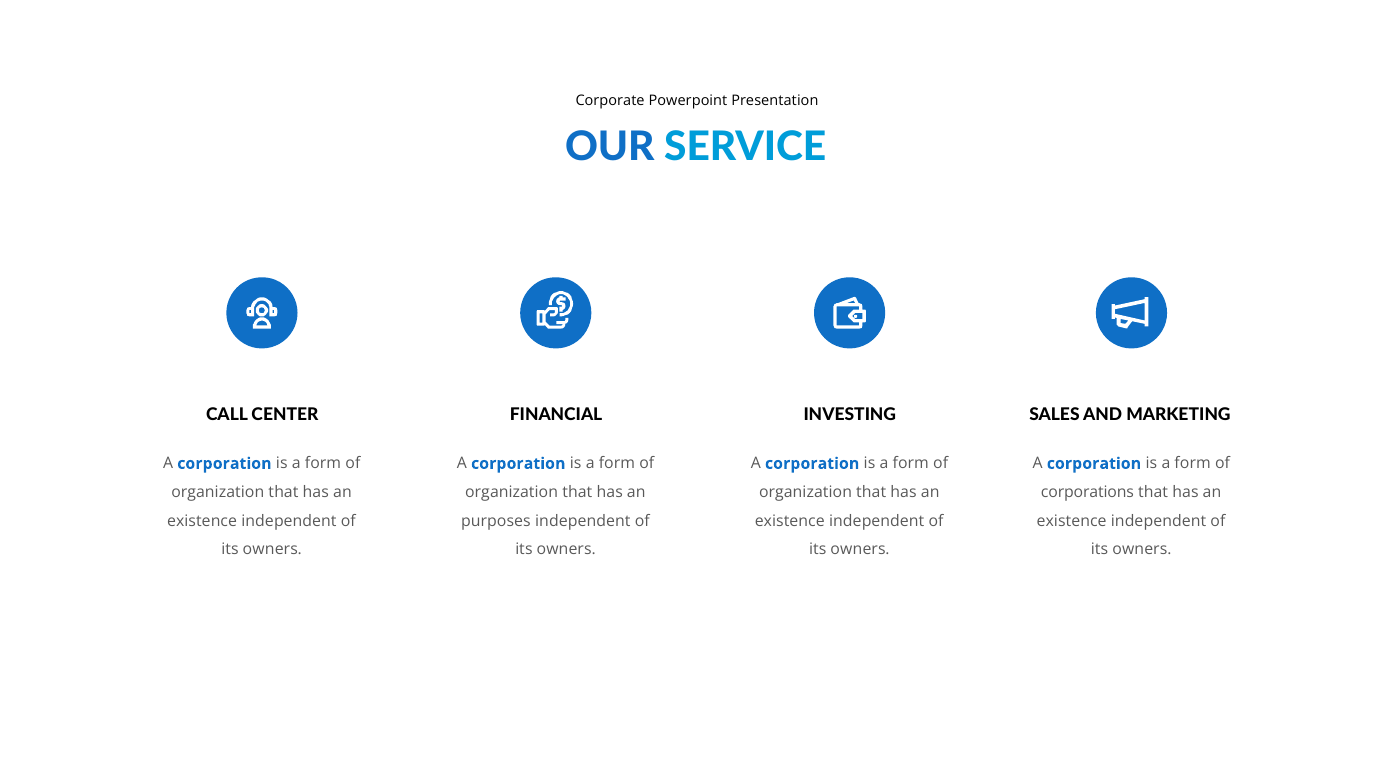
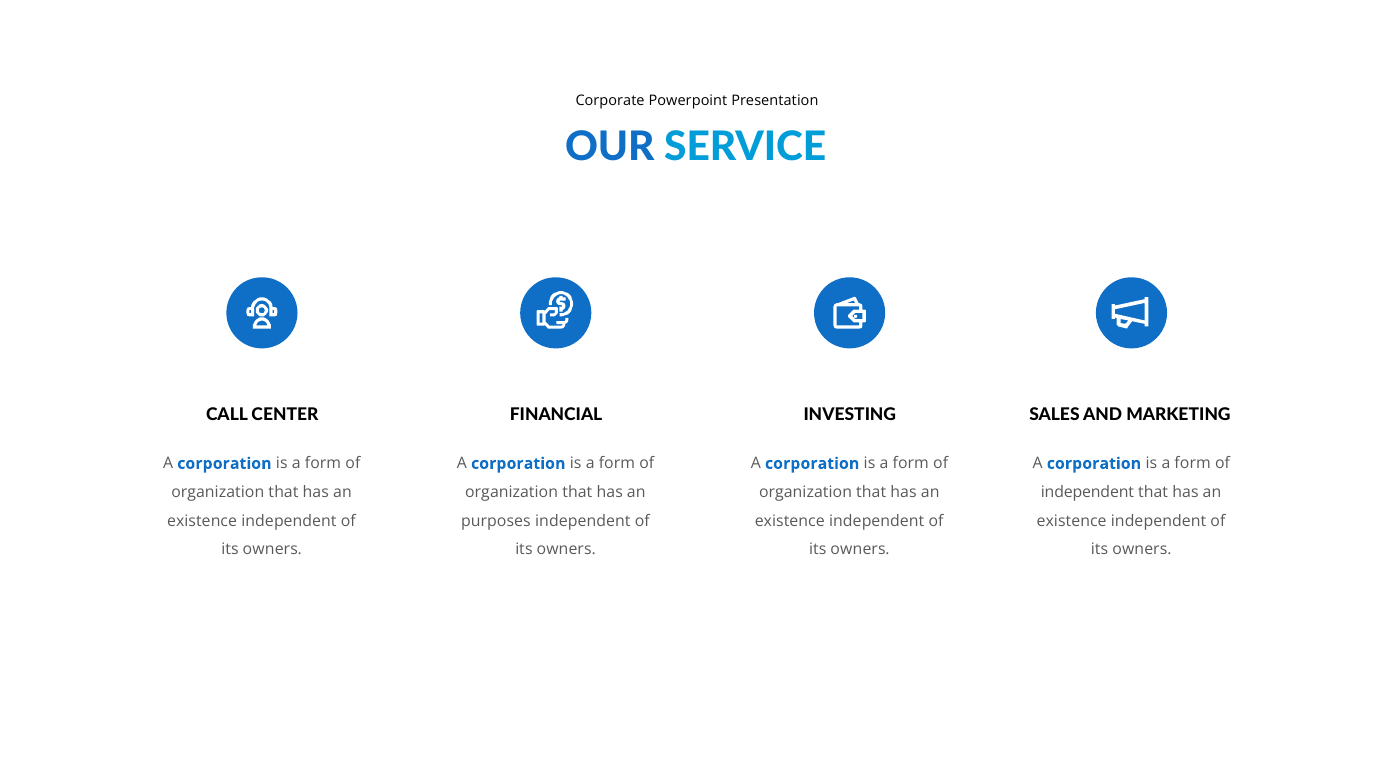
corporations: corporations -> independent (1087, 492)
